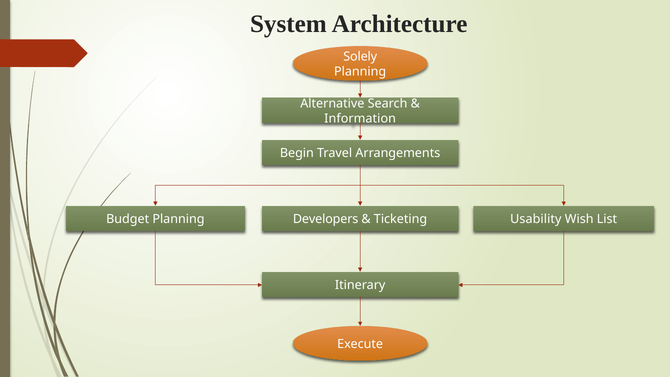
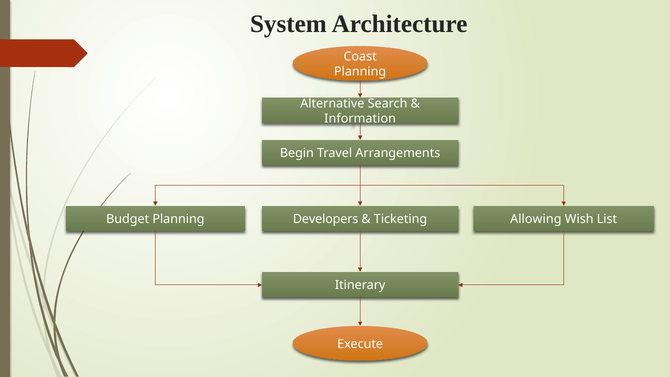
Solely: Solely -> Coast (360, 57)
Usability: Usability -> Allowing (536, 219)
